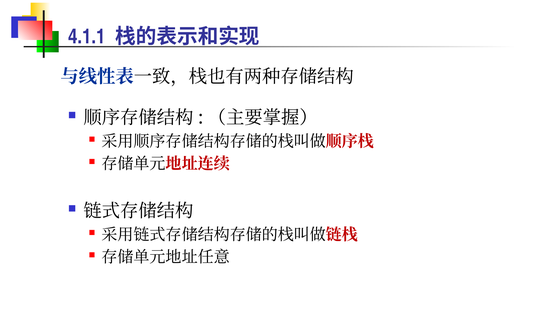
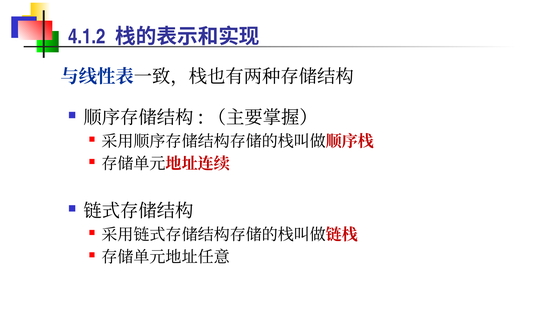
4.1.1: 4.1.1 -> 4.1.2 (87, 37)
